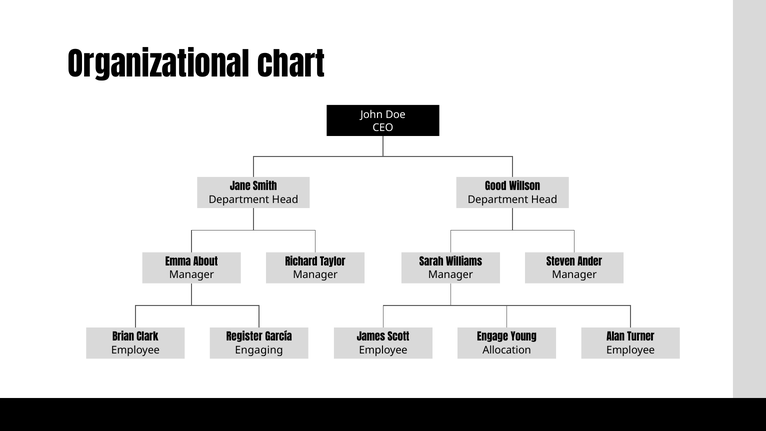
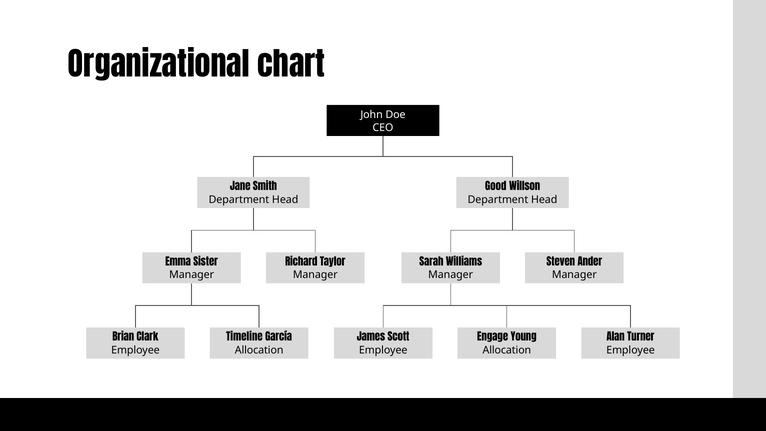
About: About -> Sister (206, 262)
Register: Register -> Timeline (244, 337)
Engaging: Engaging -> Allocation (259, 350)
